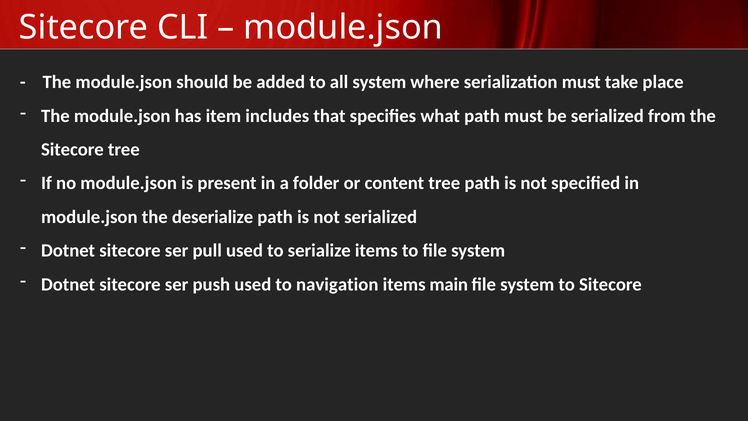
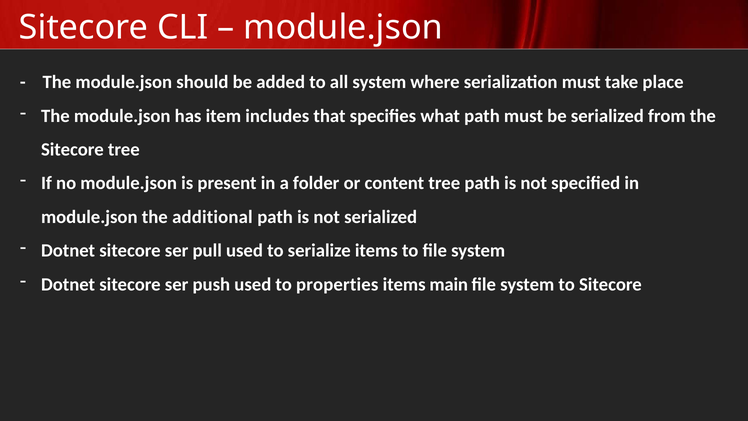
deserialize: deserialize -> additional (212, 217)
navigation: navigation -> properties (337, 284)
